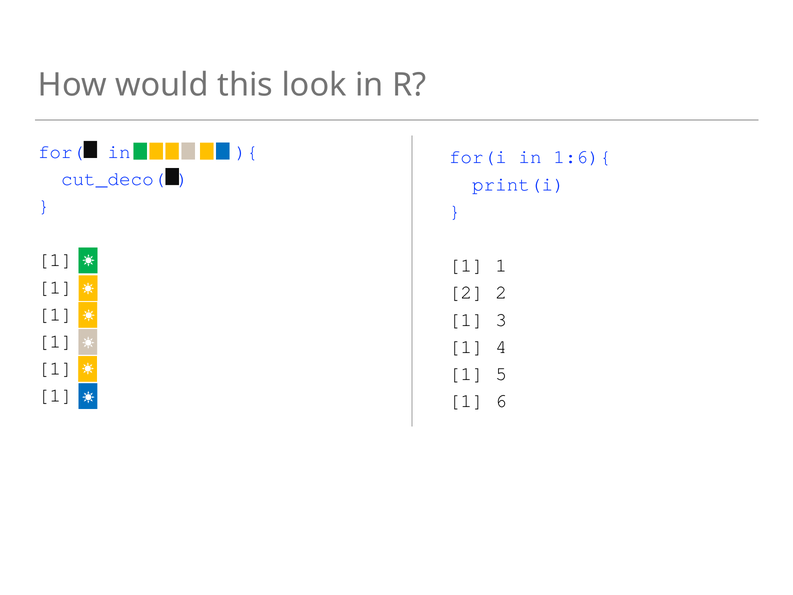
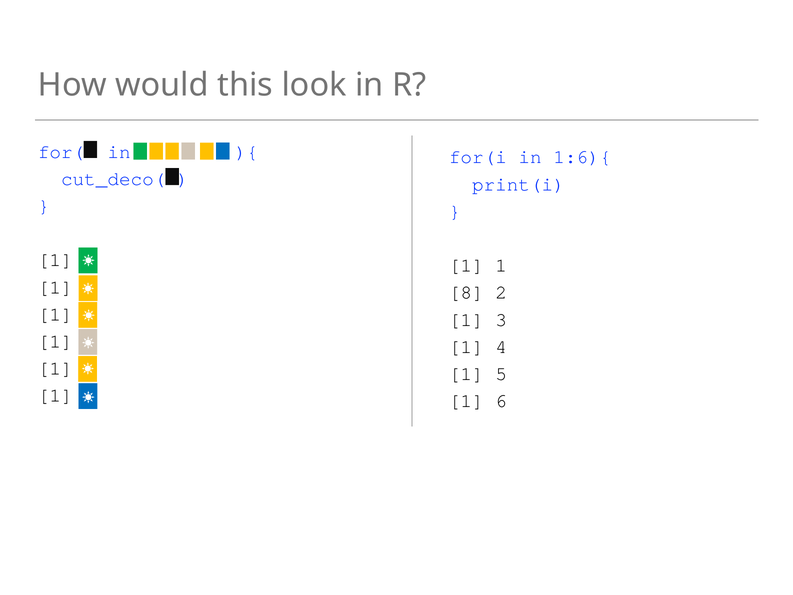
2: 2 -> 8 (466, 292)
